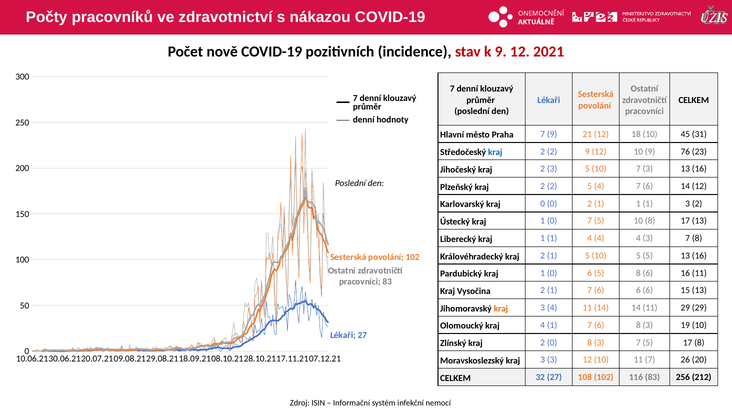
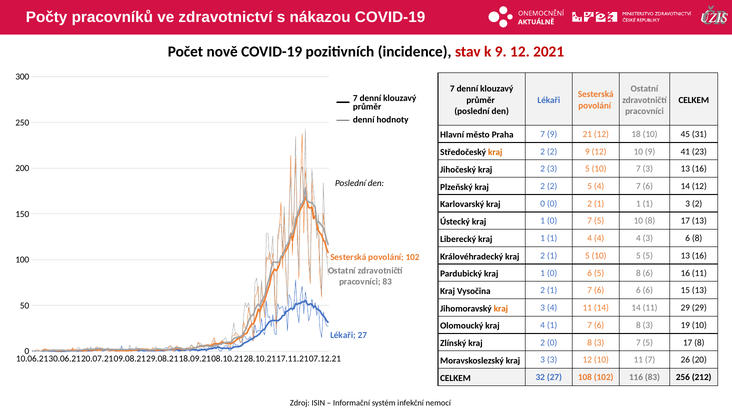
kraj colour: blue -> orange (495, 152)
76: 76 -> 41 (685, 151)
4 3 7: 7 -> 6 (688, 238)
